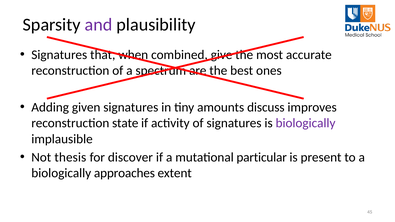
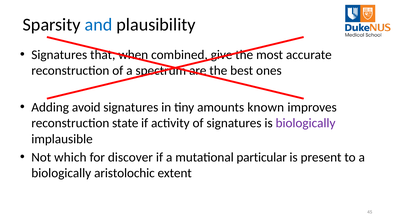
and colour: purple -> blue (99, 25)
given: given -> avoid (86, 107)
discuss: discuss -> known (266, 107)
thesis: thesis -> which (70, 157)
approaches: approaches -> aristolochic (124, 173)
